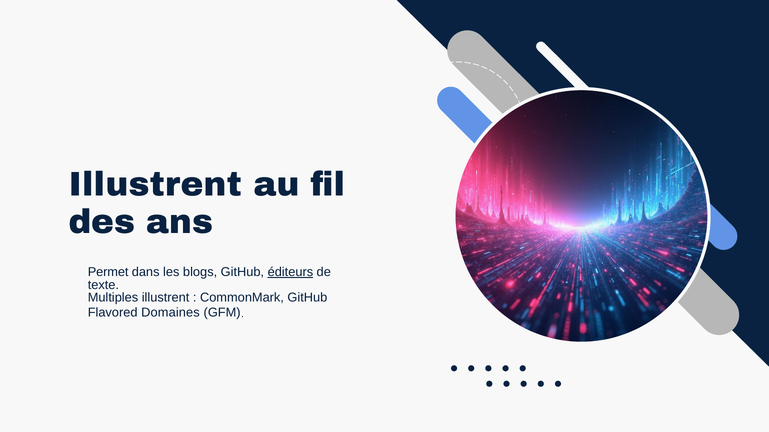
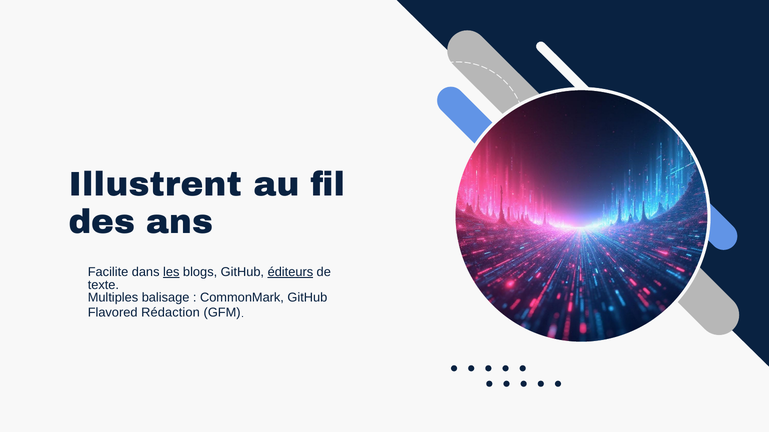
Permet: Permet -> Facilite (108, 272)
les underline: none -> present (171, 272)
Multiples illustrent: illustrent -> balisage (166, 298)
Domaines: Domaines -> Rédaction (170, 313)
